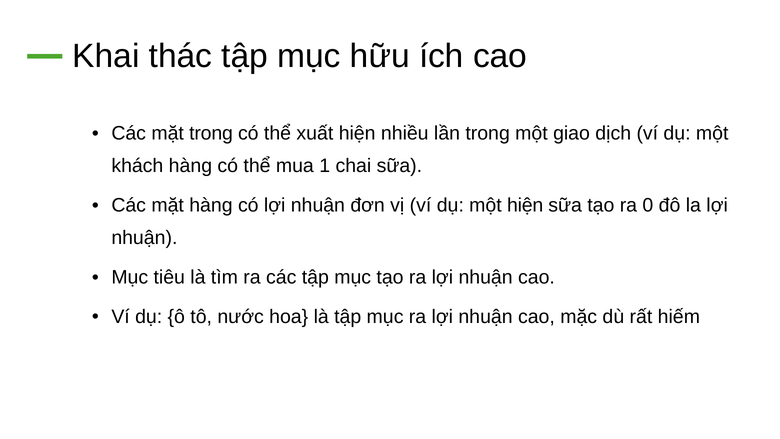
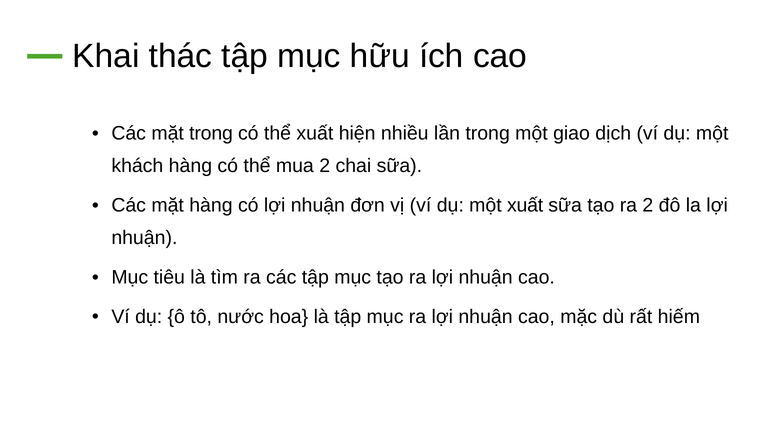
mua 1: 1 -> 2 (325, 166)
một hiện: hiện -> xuất (525, 205)
ra 0: 0 -> 2 (648, 205)
